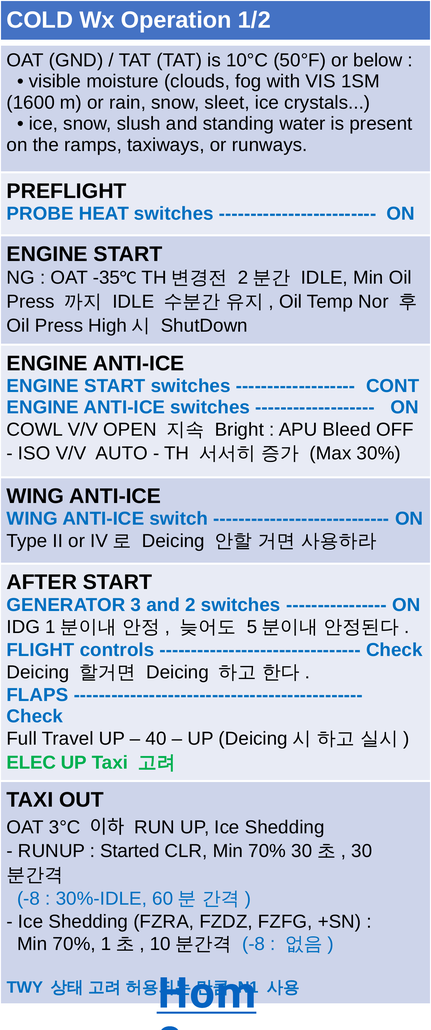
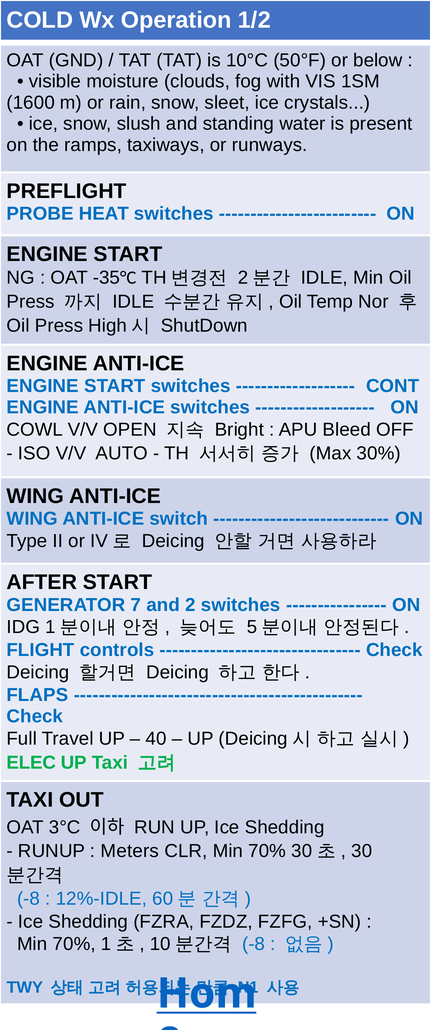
3: 3 -> 7 (136, 606)
Started: Started -> Meters (130, 852)
30%-IDLE: 30%-IDLE -> 12%-IDLE (101, 900)
